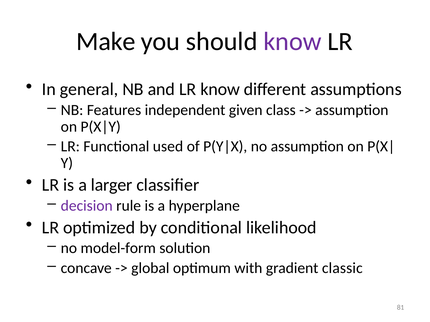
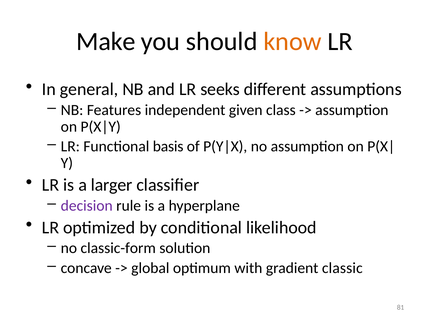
know colour: purple -> orange (293, 42)
LR know: know -> seeks (220, 89)
used: used -> basis (168, 147)
model-form: model-form -> classic-form (118, 249)
